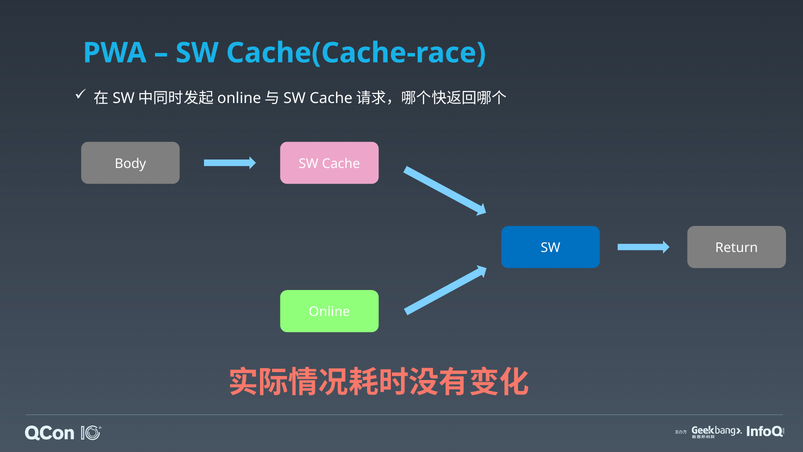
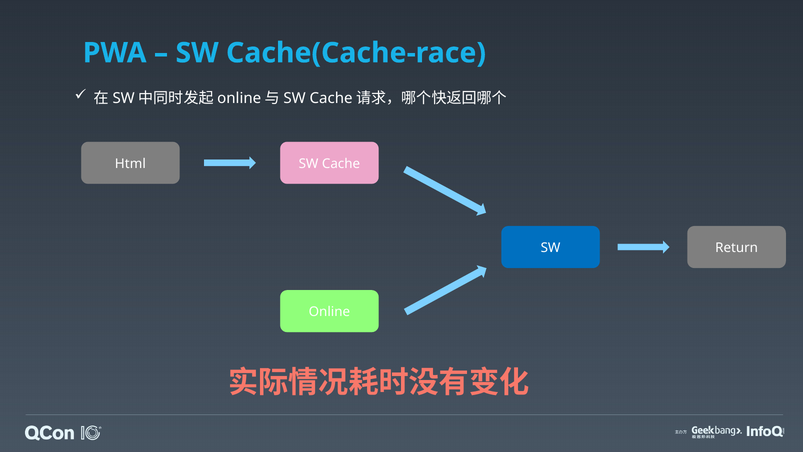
Body: Body -> Html (130, 164)
